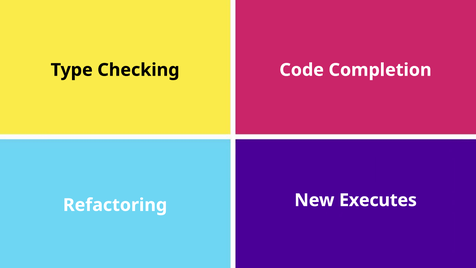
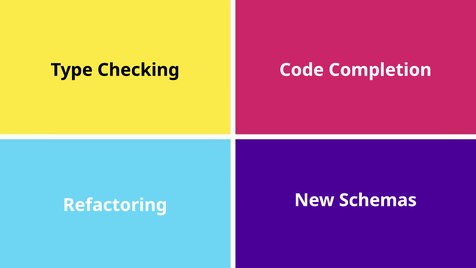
Executes: Executes -> Schemas (378, 200)
